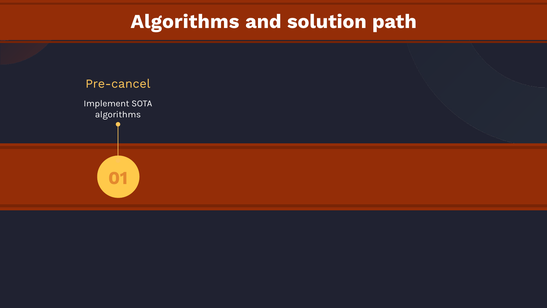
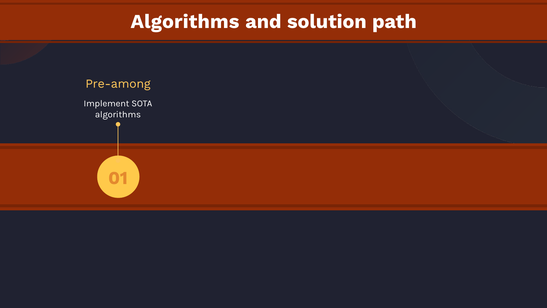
Pre-cancel: Pre-cancel -> Pre-among (118, 84)
